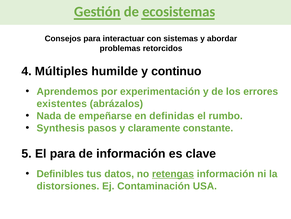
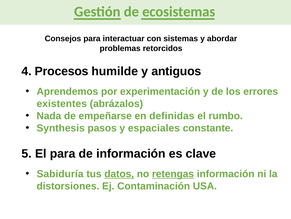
Múltiples: Múltiples -> Procesos (62, 71)
continuo: continuo -> antiguos (176, 71)
claramente: claramente -> espaciales (154, 128)
Definibles: Definibles -> Sabiduría (60, 173)
datos underline: none -> present (119, 173)
